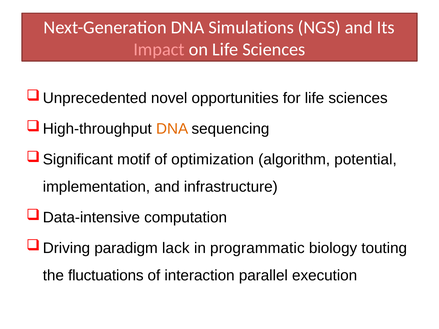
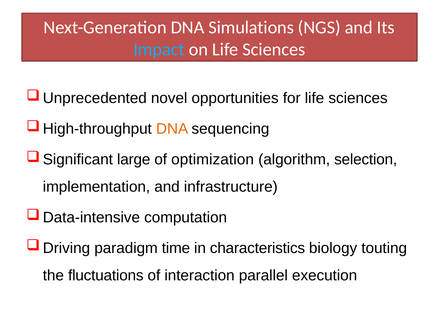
Impact colour: pink -> light blue (159, 50)
motif: motif -> large (134, 160)
potential: potential -> selection (366, 160)
lack: lack -> time (176, 248)
programmatic: programmatic -> characteristics (257, 248)
